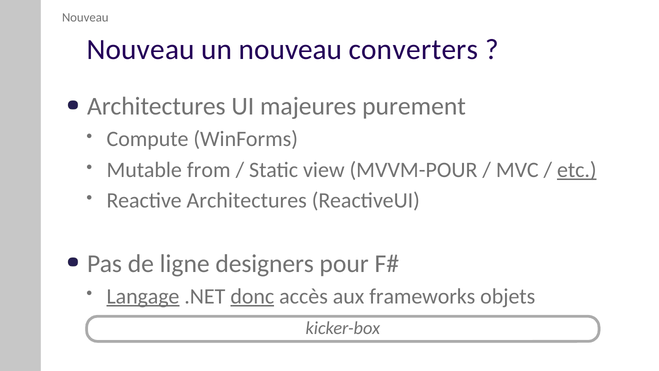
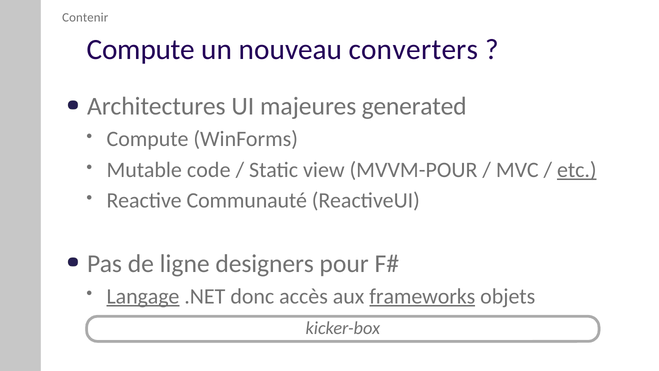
Nouveau: Nouveau -> Contenir (85, 17)
Nouveau: Nouveau -> Compute (141, 50)
purement: purement -> generated (414, 106)
from: from -> code (209, 170)
Reactive Architectures: Architectures -> Communauté (247, 200)
donc underline: present -> none (252, 296)
frameworks underline: none -> present (422, 296)
